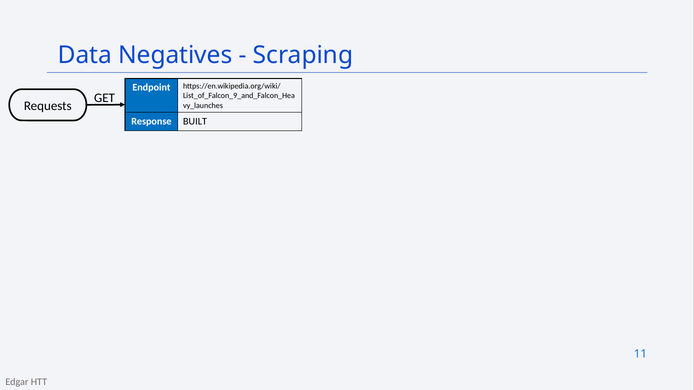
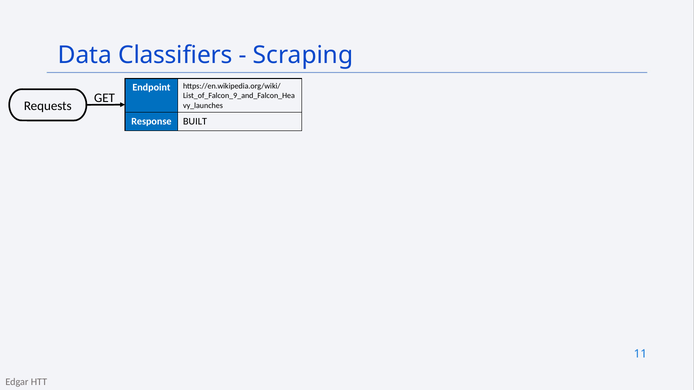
Negatives: Negatives -> Classifiers (175, 55)
